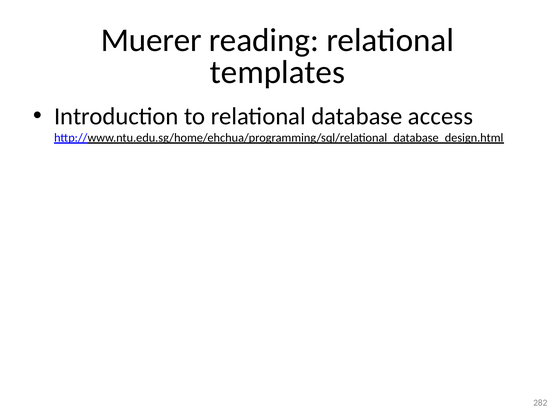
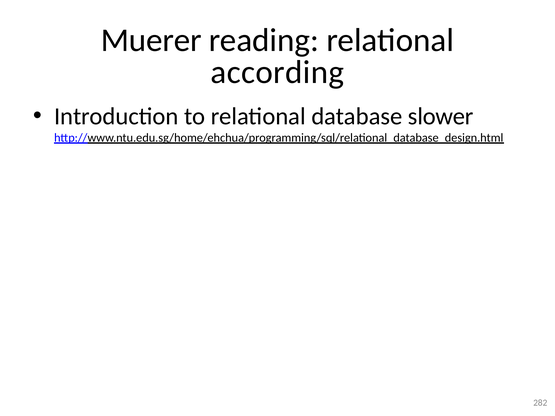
templates: templates -> according (277, 72)
access: access -> slower (441, 116)
